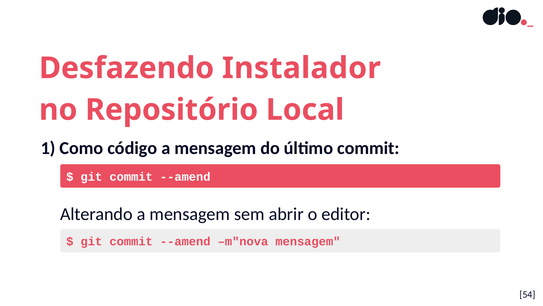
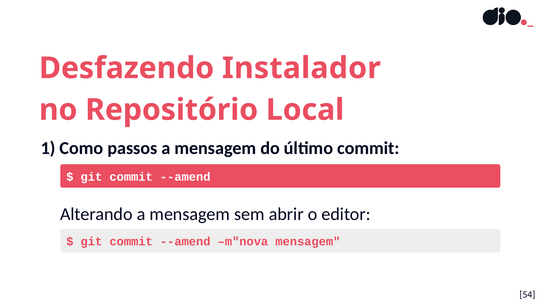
código: código -> passos (132, 148)
